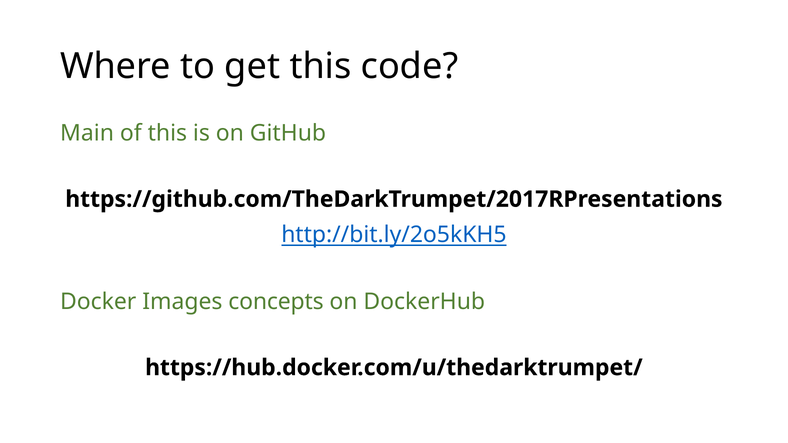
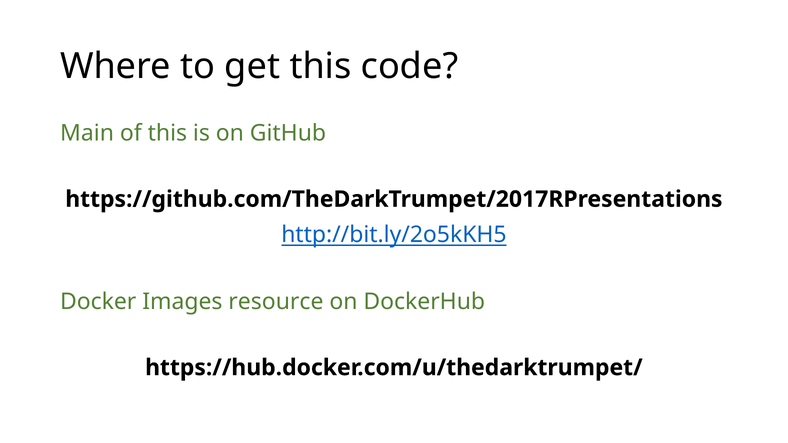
concepts: concepts -> resource (276, 302)
